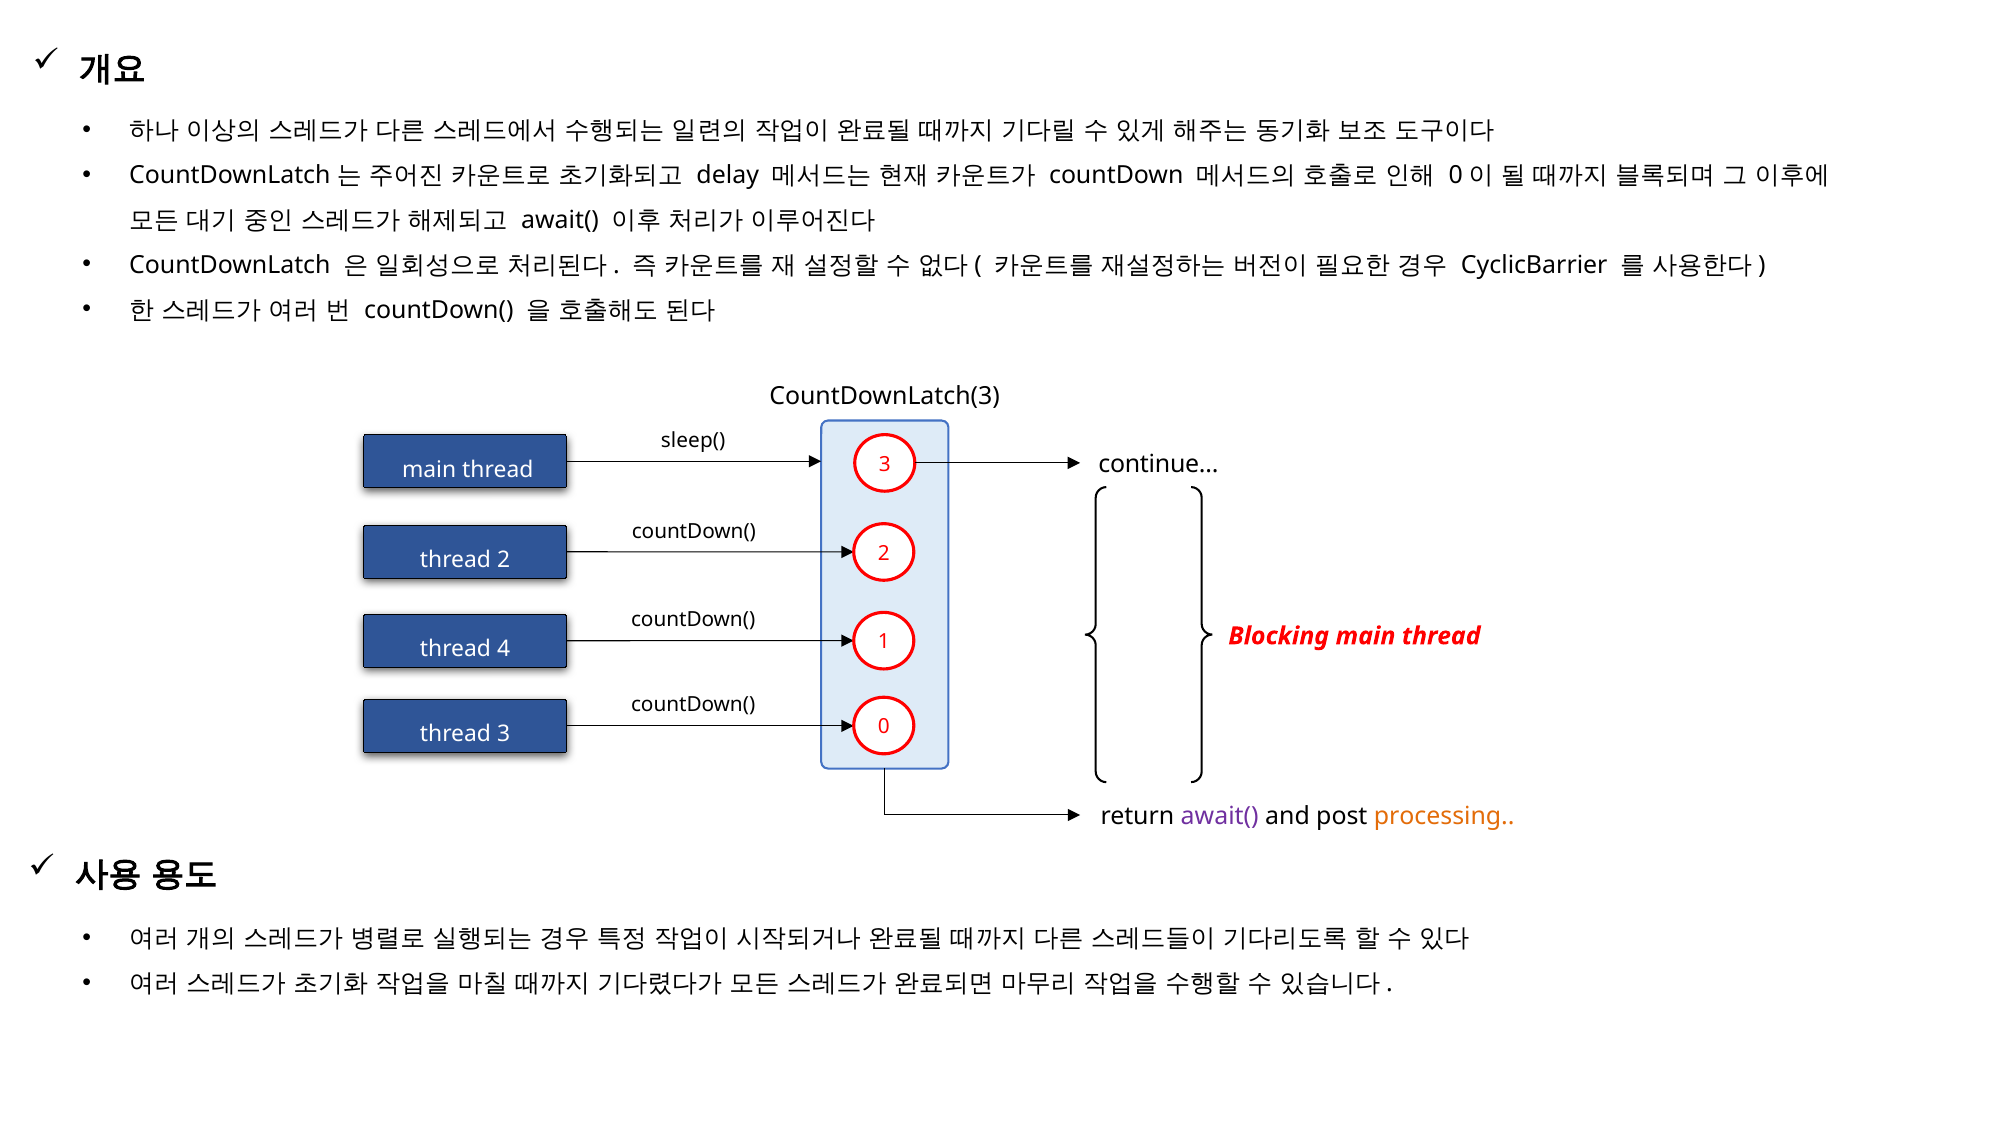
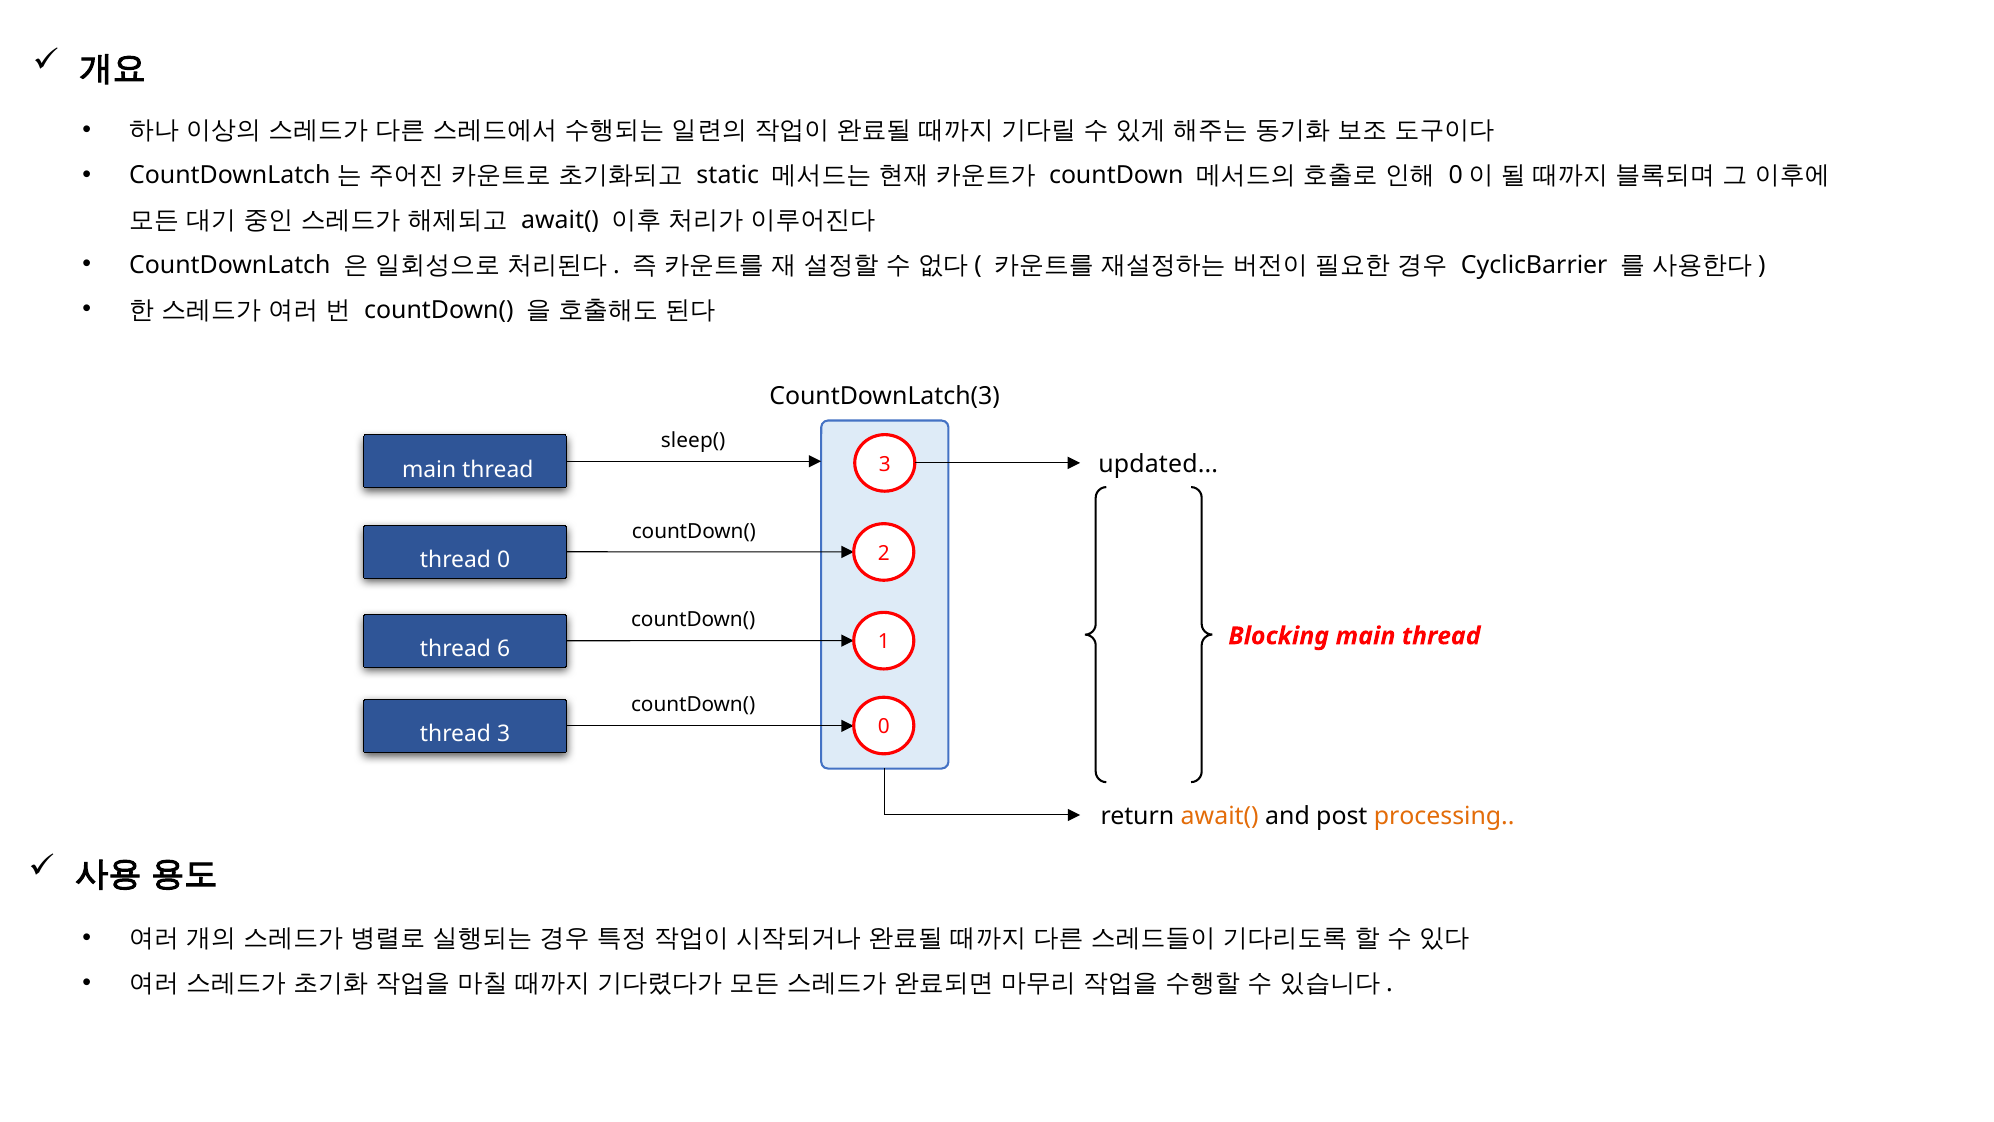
delay: delay -> static (728, 175)
continue: continue -> updated (1158, 464)
thread 2: 2 -> 0 (504, 560)
4: 4 -> 6 (504, 649)
await( colour: purple -> orange (1220, 816)
